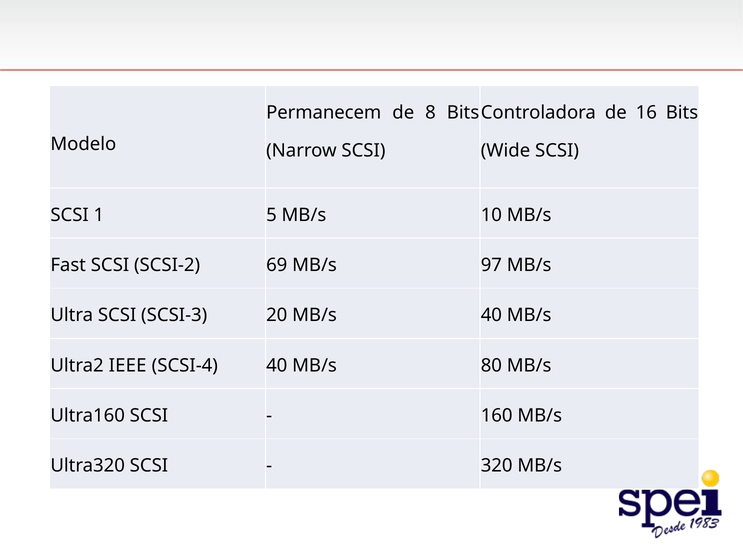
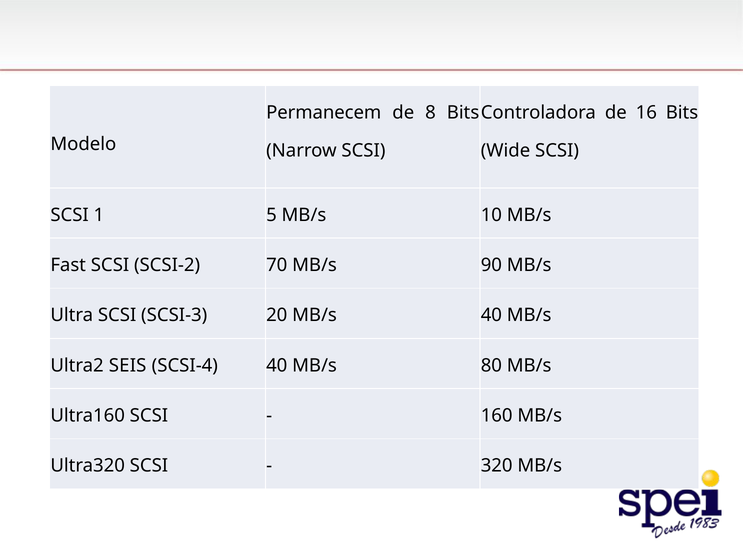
69: 69 -> 70 (277, 265)
97: 97 -> 90 (491, 265)
IEEE: IEEE -> SEIS (128, 366)
